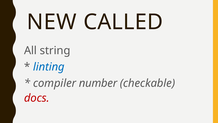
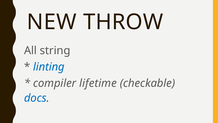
CALLED: CALLED -> THROW (123, 22)
number: number -> lifetime (98, 83)
docs colour: red -> blue (37, 98)
